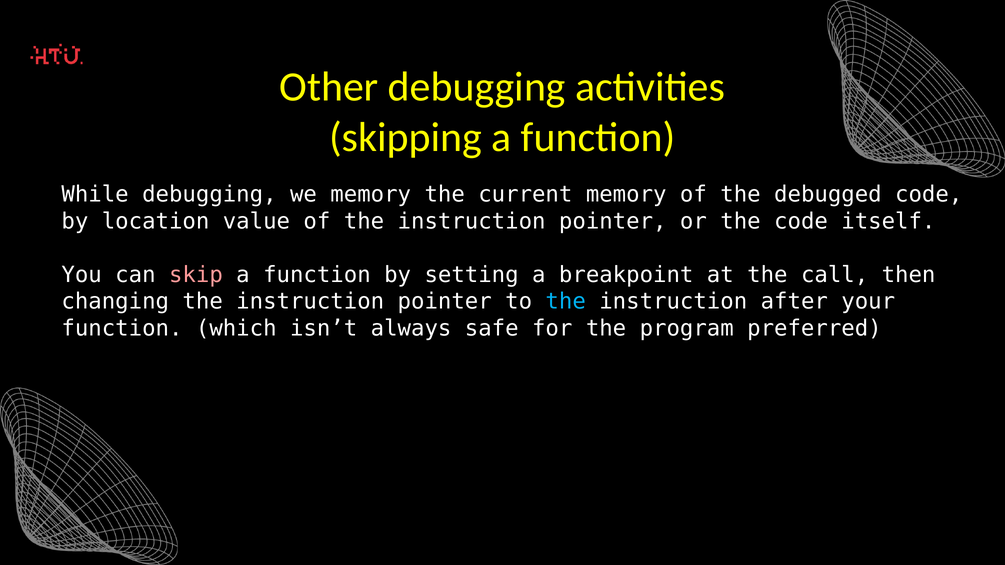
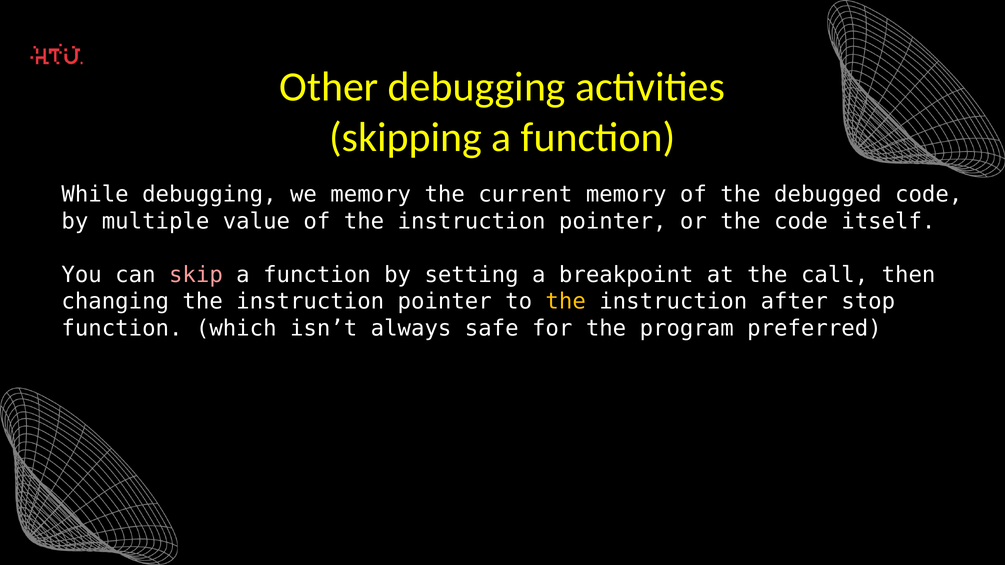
location: location -> multiple (156, 221)
the colour: light blue -> yellow (566, 302)
your: your -> stop (868, 302)
